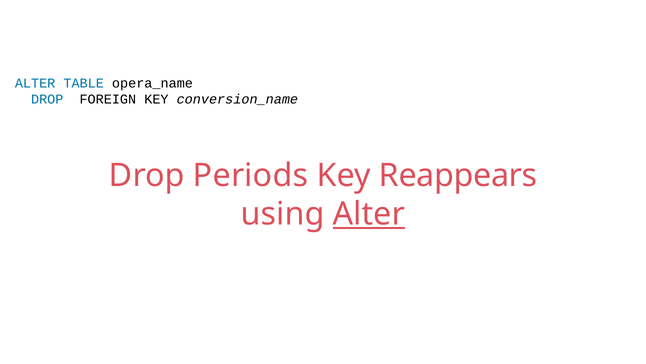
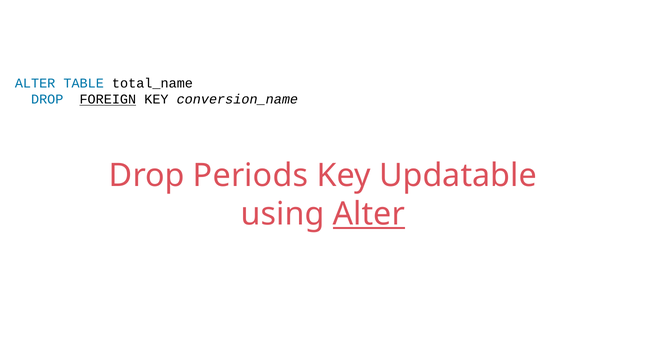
opera_name: opera_name -> total_name (152, 83)
FOREIGN underline: none -> present (108, 99)
Reappears: Reappears -> Updatable (458, 175)
